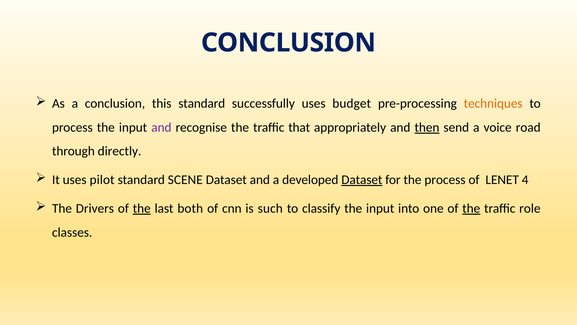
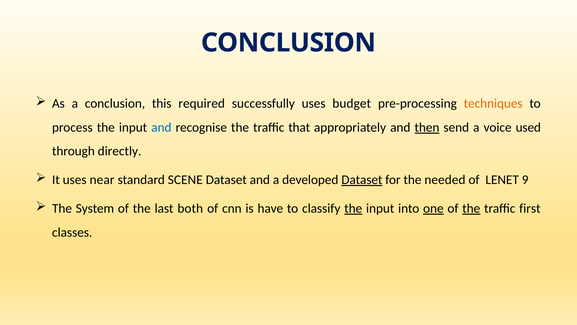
this standard: standard -> required (202, 103)
and colour: purple -> blue (161, 127)
road: road -> used (528, 127)
pilot: pilot -> near (102, 180)
the process: process -> needed (445, 180)
4: 4 -> 9 (525, 180)
Drivers: Drivers -> System (95, 208)
the underline: present -> none (142, 208)
such: such -> have (270, 208)
the underline: none -> present (353, 208)
one underline: none -> present (433, 208)
role: role -> first (530, 208)
